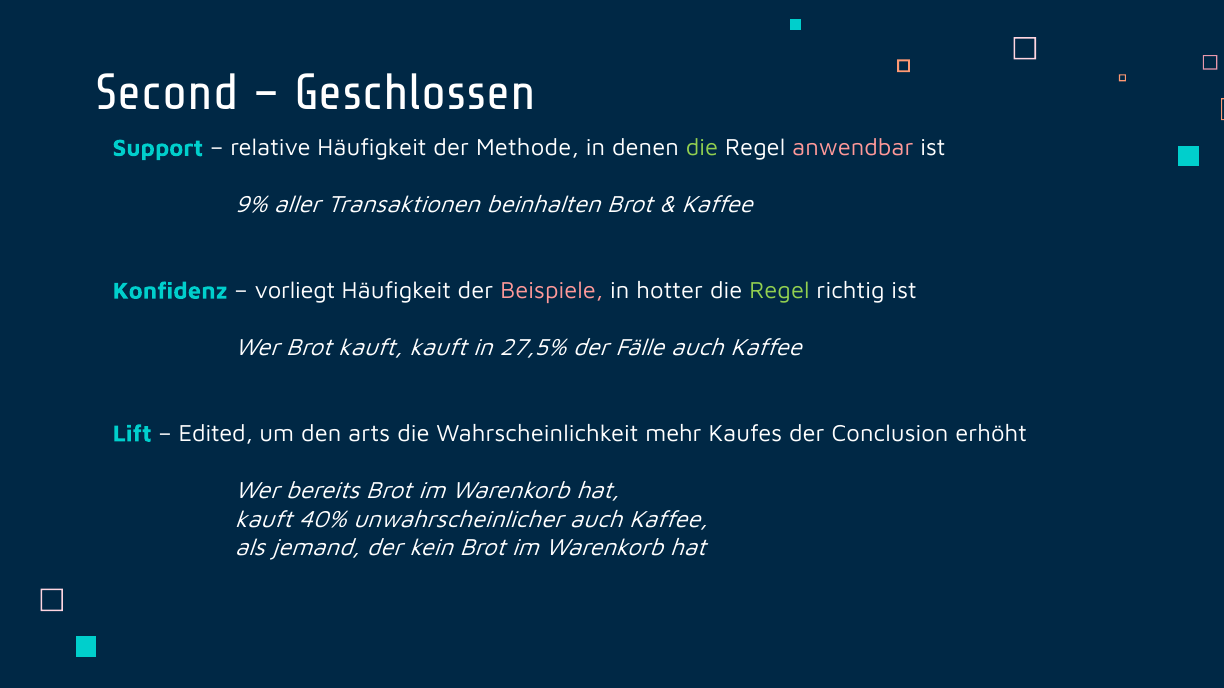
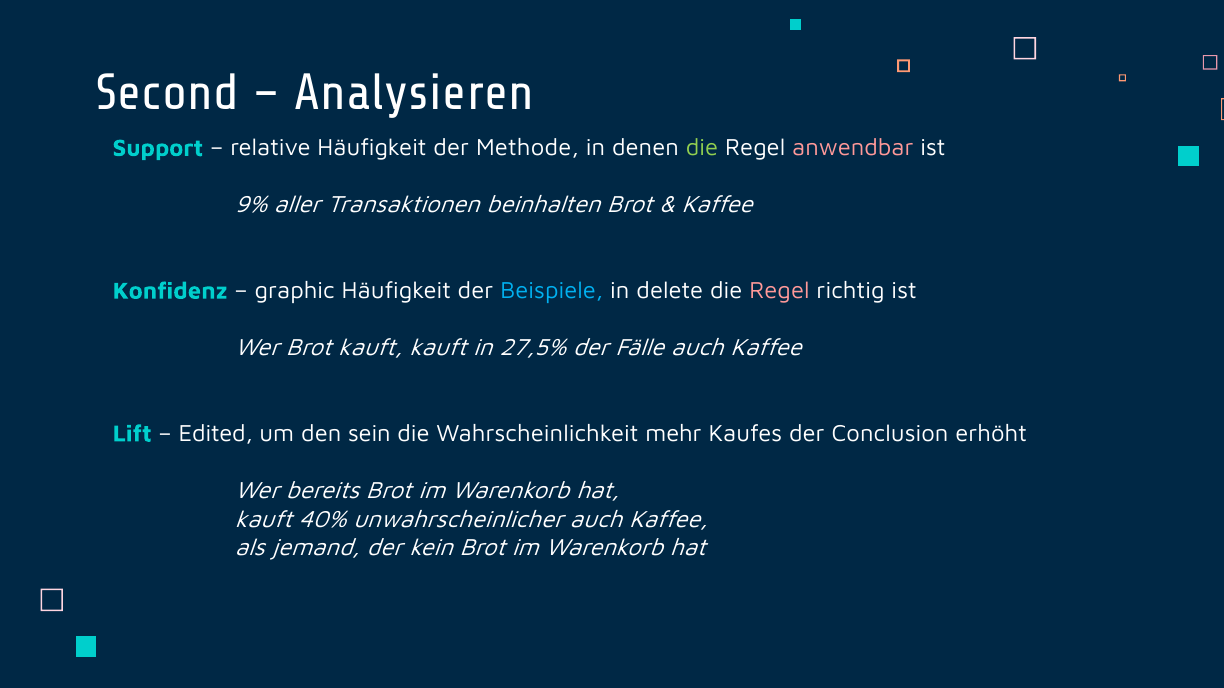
Geschlossen: Geschlossen -> Analysieren (415, 93)
vorliegt: vorliegt -> graphic (295, 291)
Beispiele colour: pink -> light blue (552, 291)
hotter: hotter -> delete (670, 291)
Regel colour: light green -> pink (779, 291)
arts: arts -> sein (369, 434)
